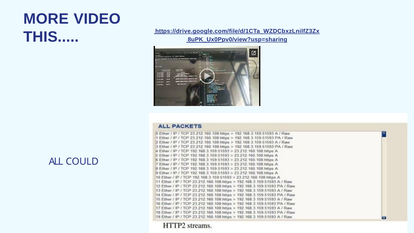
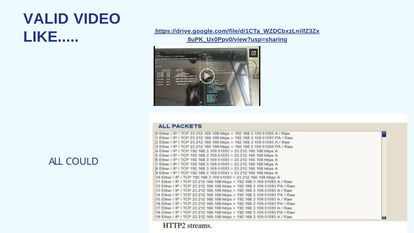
MORE: MORE -> VALID (46, 19)
THIS: THIS -> LIKE (51, 37)
